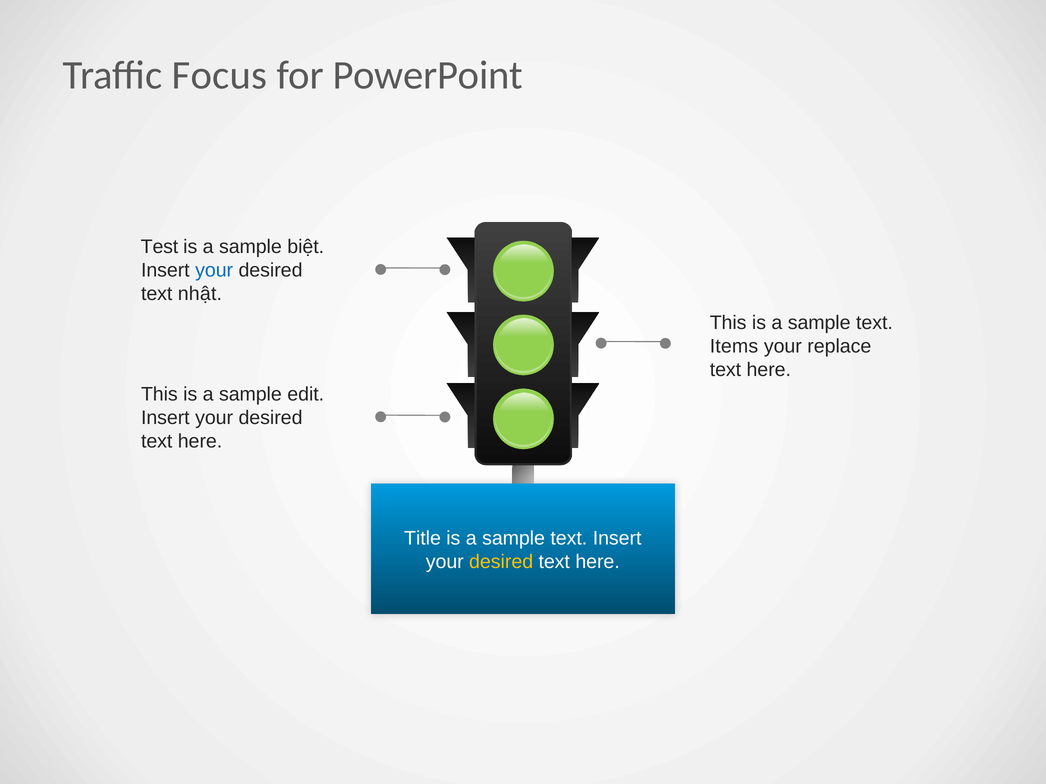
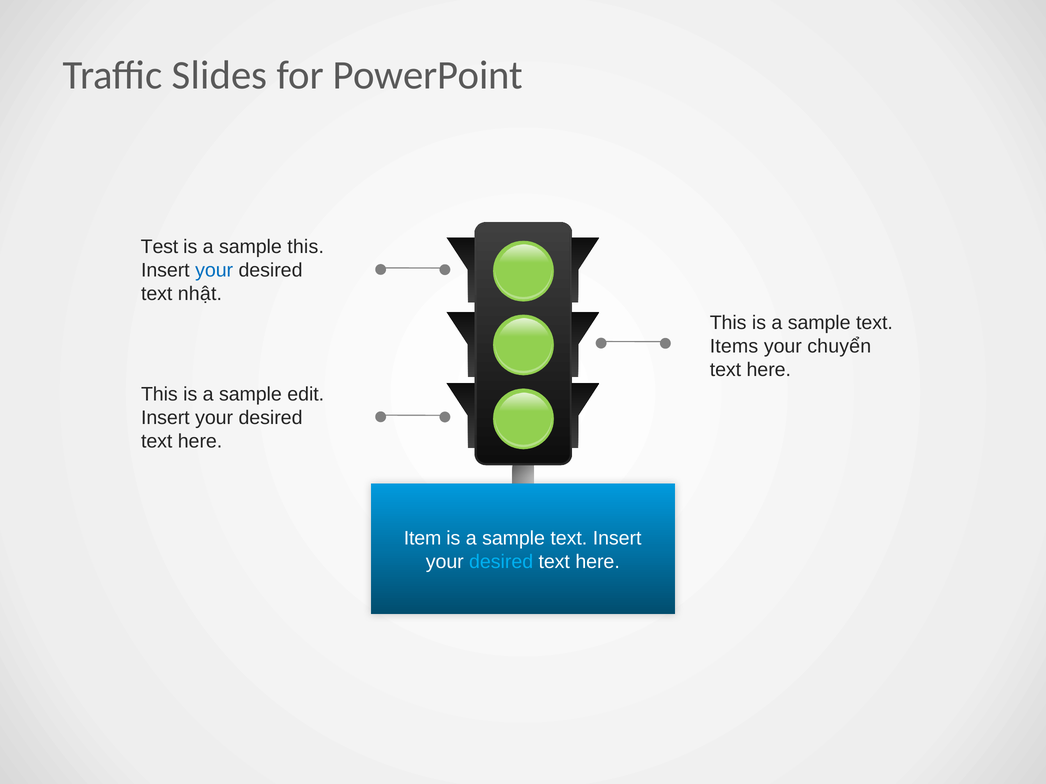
Focus: Focus -> Slides (220, 75)
sample biệt: biệt -> this (306, 247)
replace: replace -> chuyển (839, 347)
Title: Title -> Item (423, 539)
desired colour: yellow -> light blue (501, 562)
